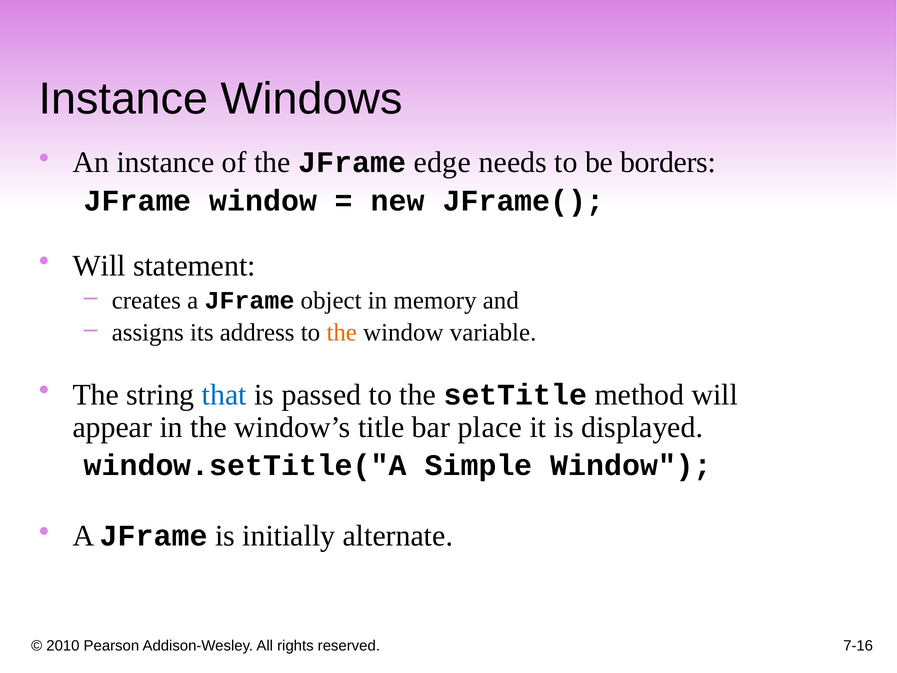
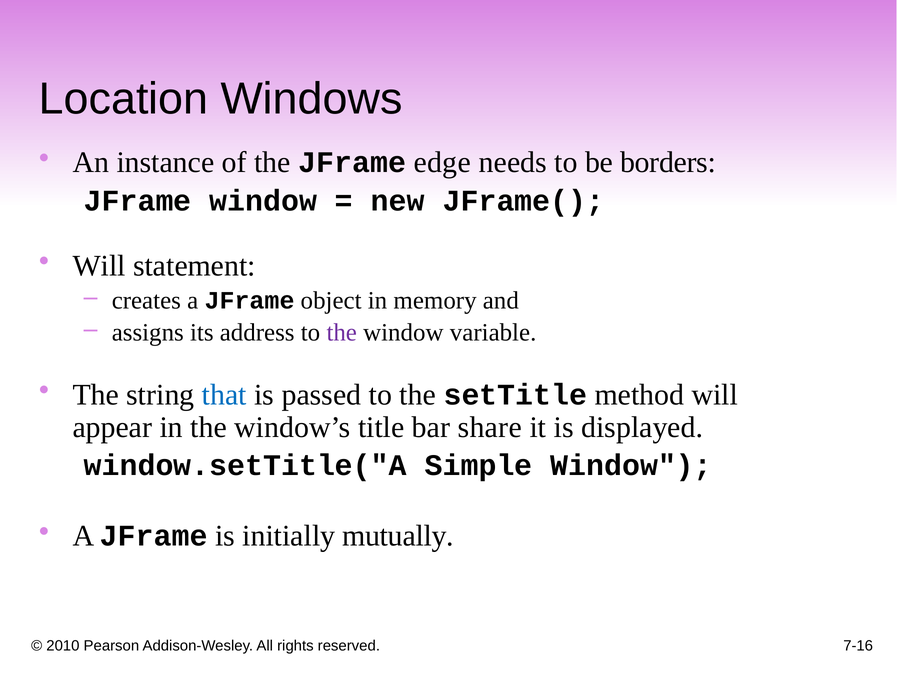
Instance: Instance -> Location (124, 99)
the colour: orange -> purple (342, 332)
place: place -> share (490, 427)
alternate: alternate -> mutually (398, 536)
